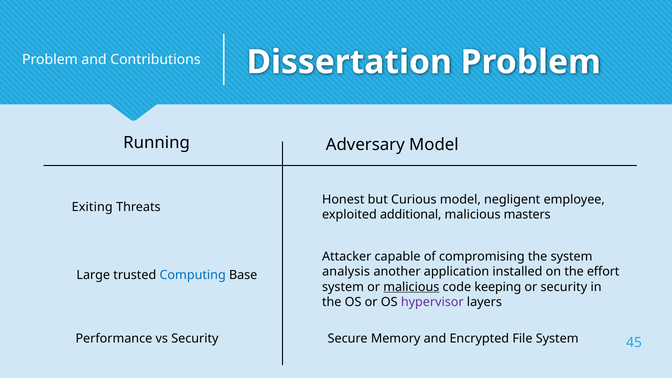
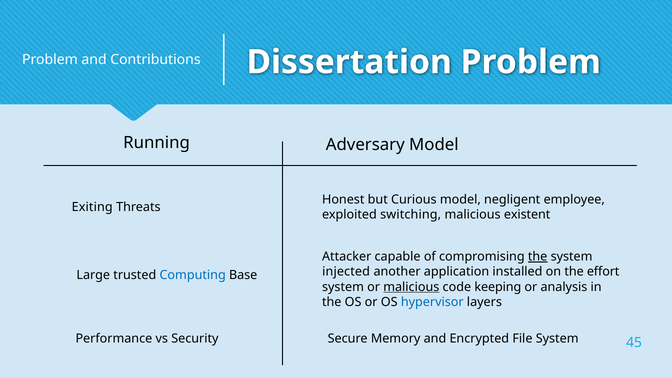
additional: additional -> switching (411, 215)
masters: masters -> existent (527, 215)
the underline: none -> present (538, 257)
analysis: analysis -> injected (346, 272)
or security: security -> analysis (564, 287)
hypervisor colour: purple -> blue (432, 302)
